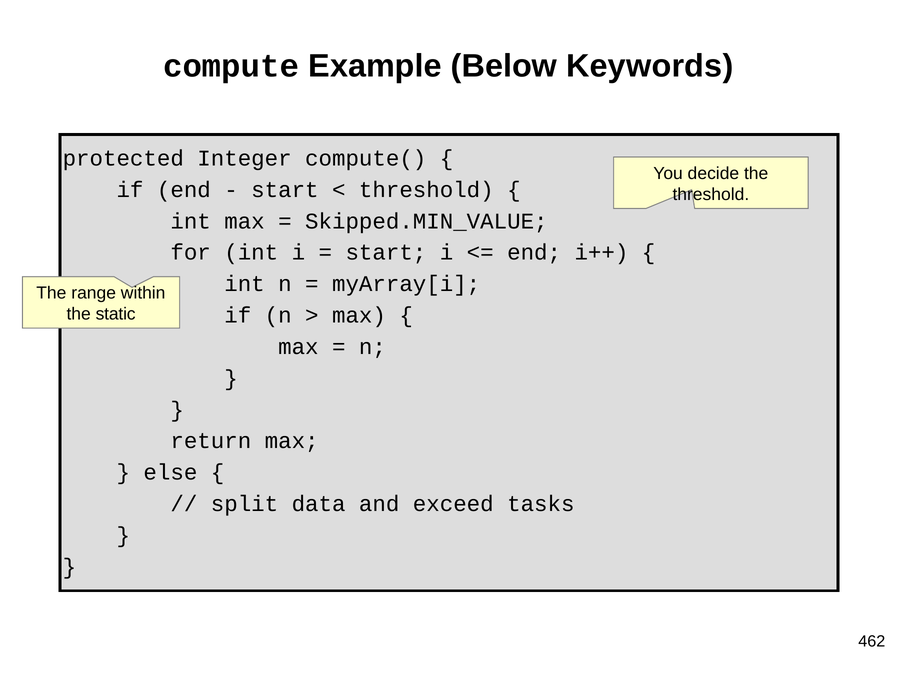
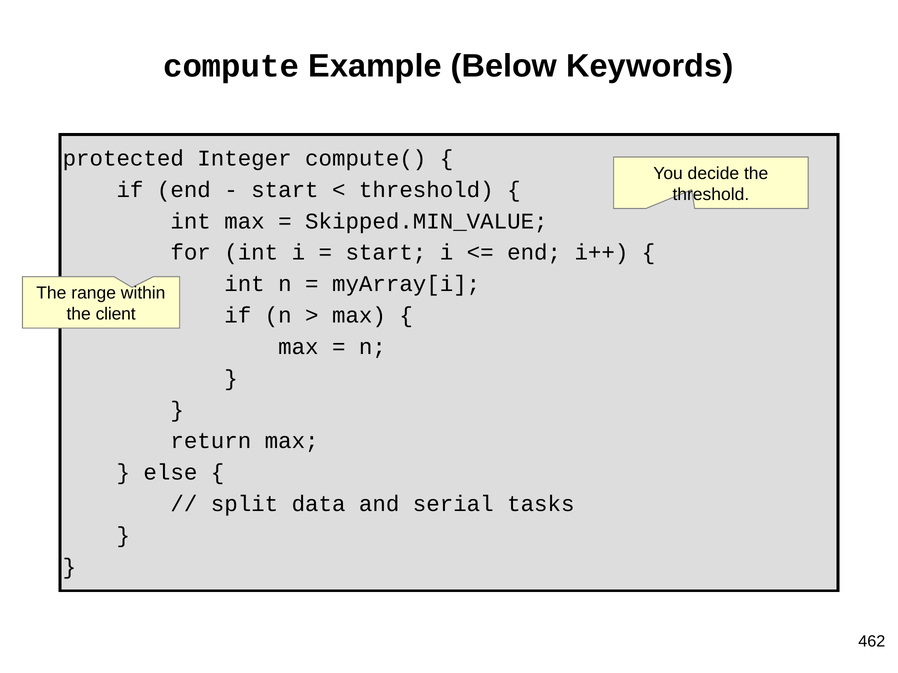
static: static -> client (116, 314)
exceed: exceed -> serial (453, 504)
